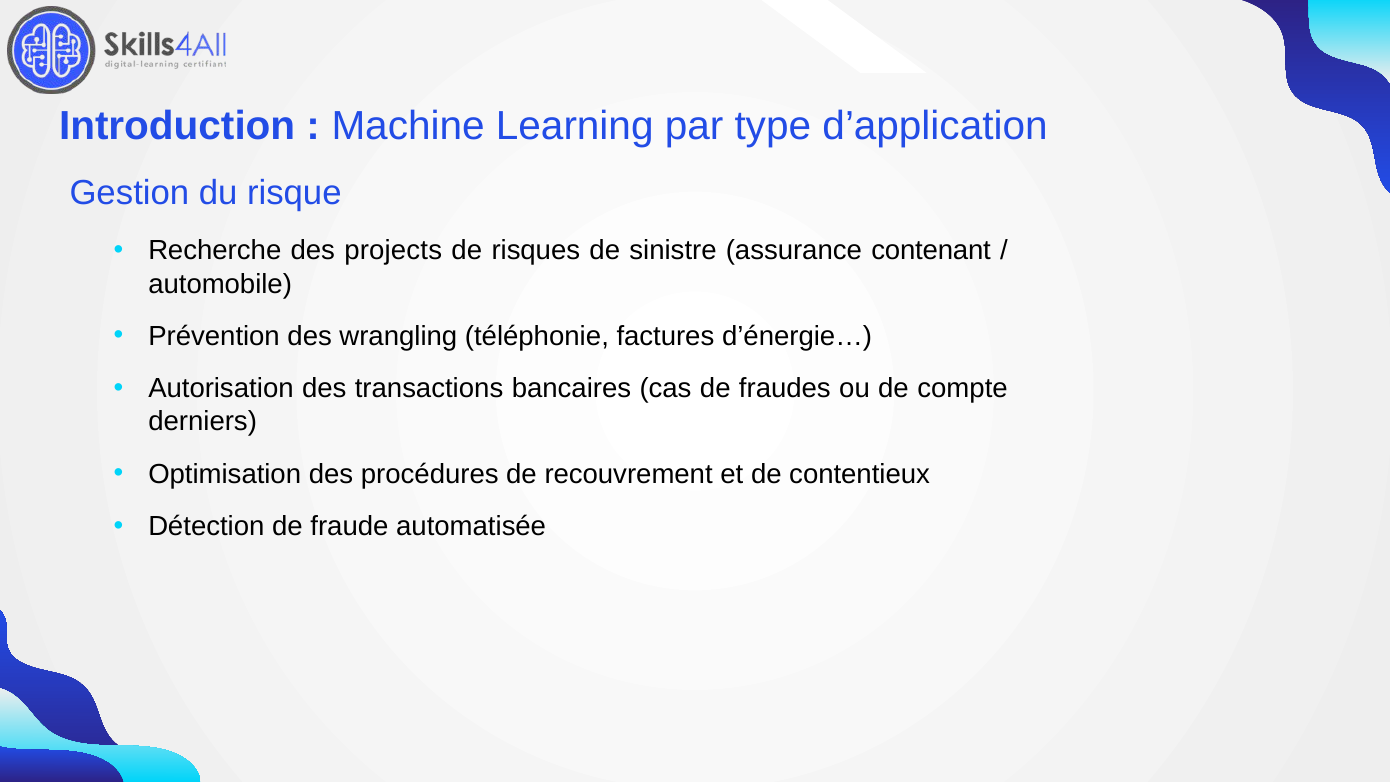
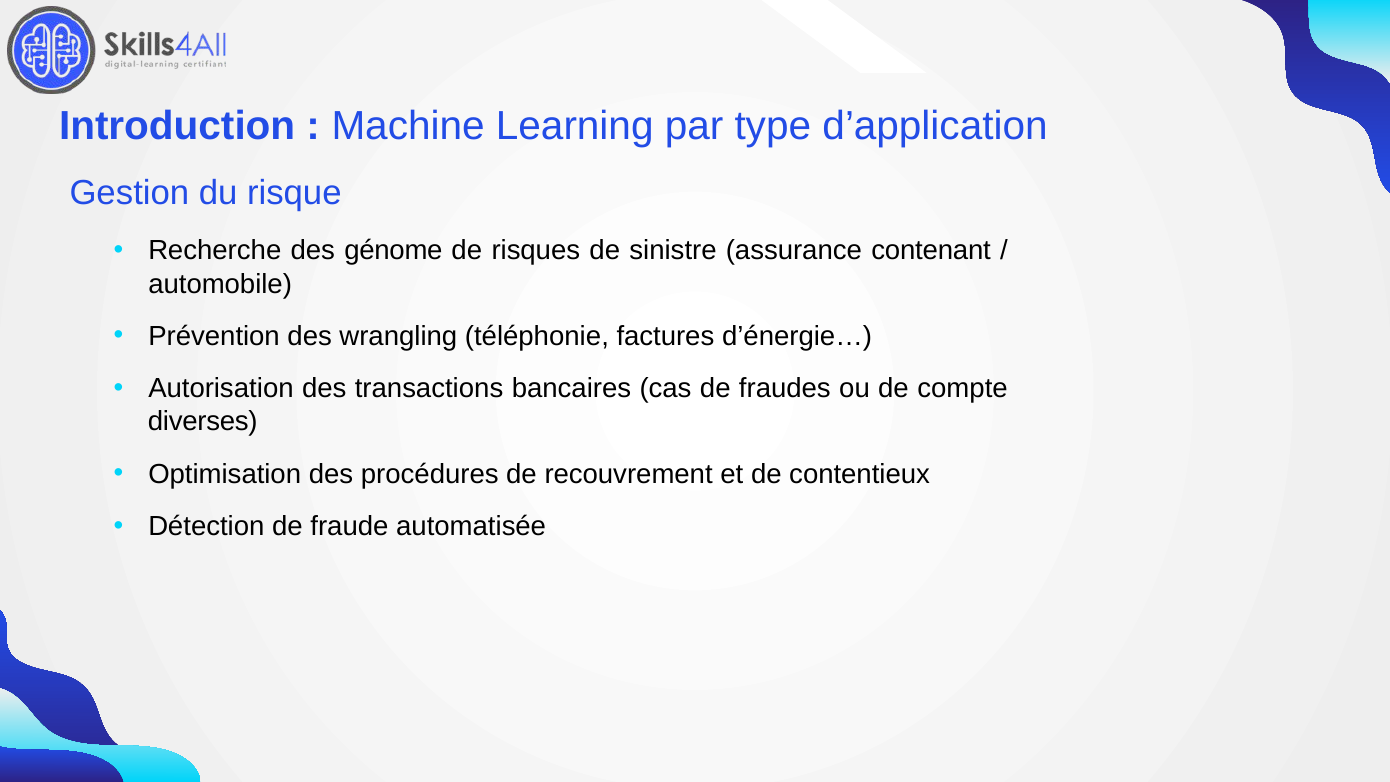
projects: projects -> génome (393, 251)
derniers: derniers -> diverses (203, 422)
